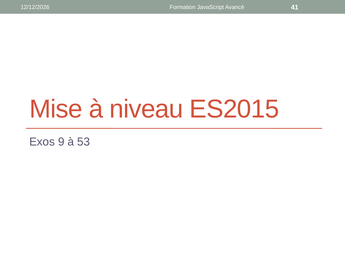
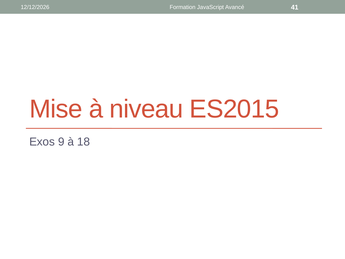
53: 53 -> 18 (84, 142)
